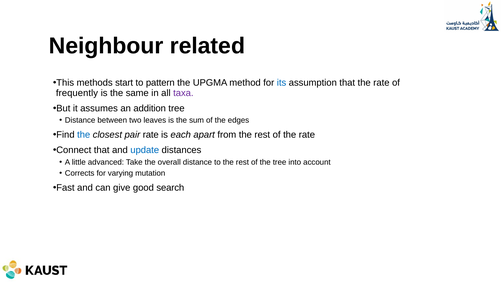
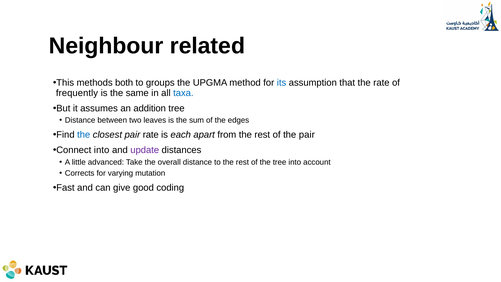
start: start -> both (124, 83)
pattern: pattern -> groups (160, 83)
taxa colour: purple -> blue (183, 93)
of the rate: rate -> pair (307, 135)
Connect that: that -> into (102, 150)
update colour: blue -> purple (145, 150)
search: search -> coding (170, 188)
